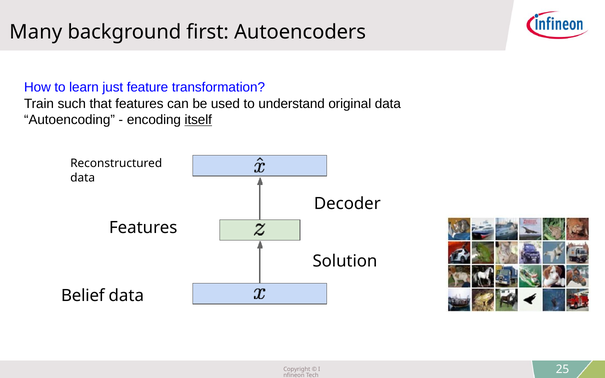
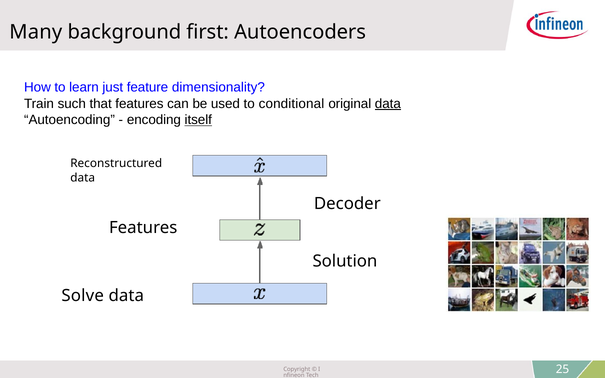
transformation: transformation -> dimensionality (218, 87)
understand: understand -> conditional (291, 104)
data underline: none -> present (388, 104)
Belief: Belief -> Solve (83, 296)
